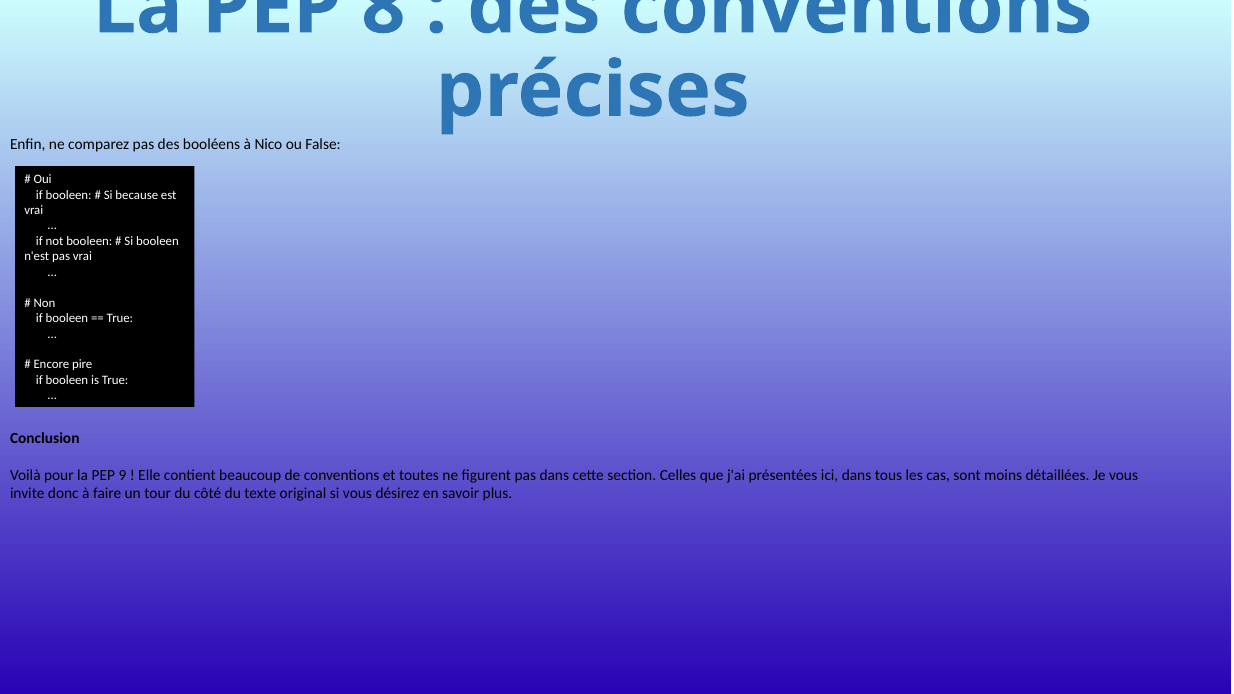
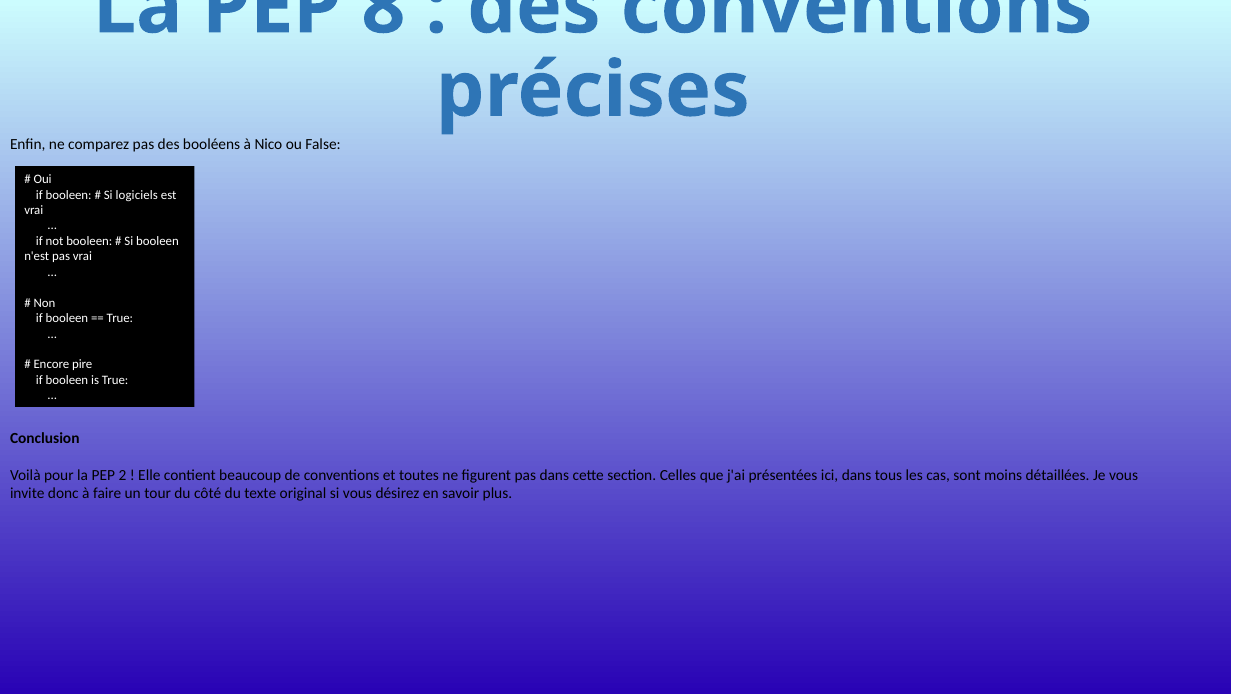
because: because -> logiciels (137, 195)
9: 9 -> 2 (122, 475)
